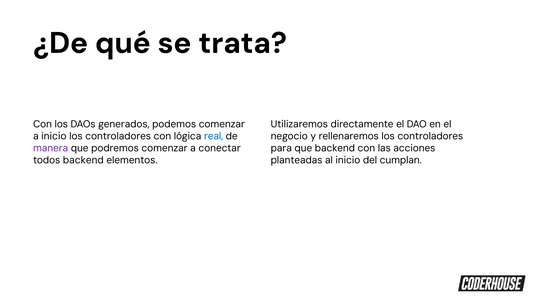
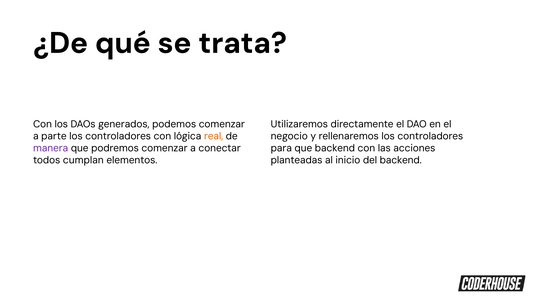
a inicio: inicio -> parte (54, 136)
real colour: blue -> orange (214, 136)
todos backend: backend -> cumplan (83, 160)
del cumplan: cumplan -> backend (401, 160)
